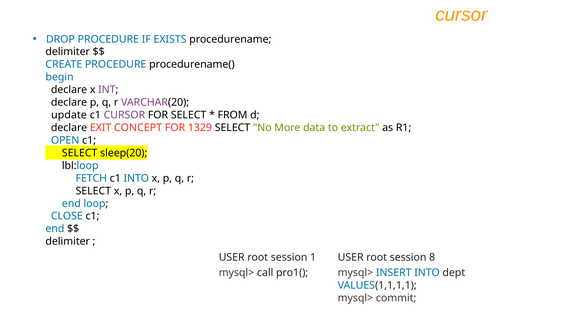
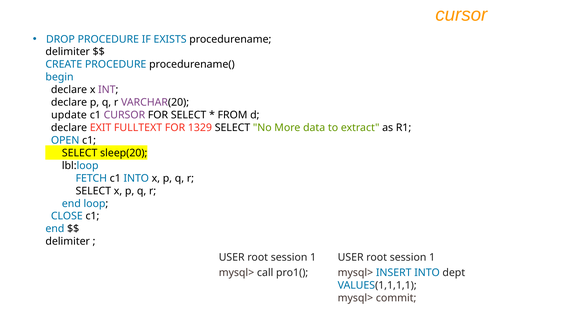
CONCEPT: CONCEPT -> FULLTEXT (138, 128)
8: 8 -> 1 (432, 257)
